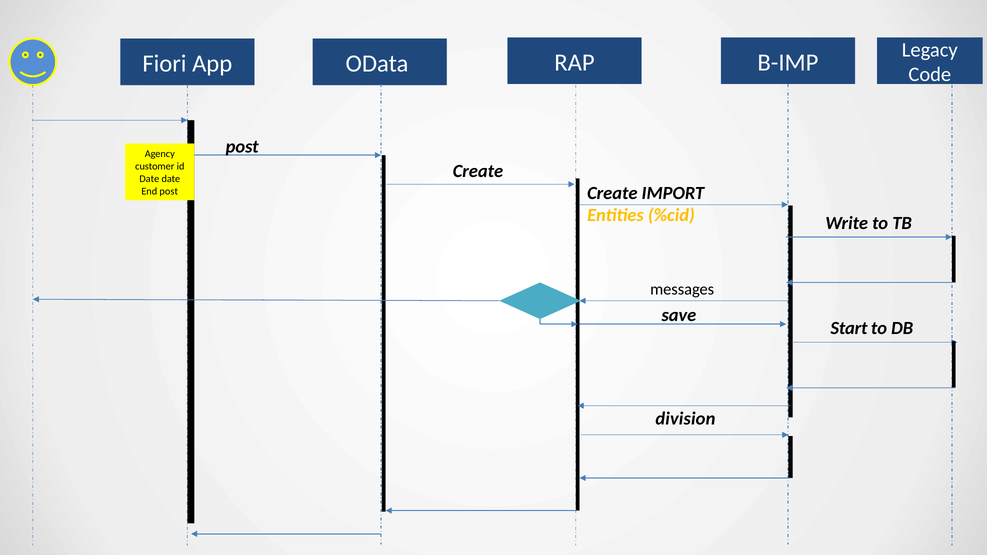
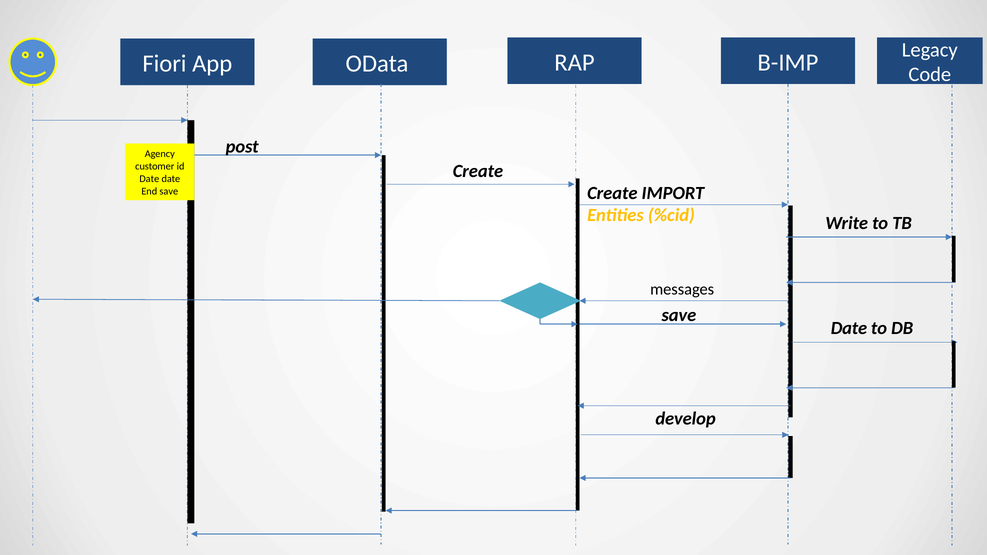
End post: post -> save (169, 191)
Start: Start -> Date (849, 329)
division: division -> develop (686, 419)
